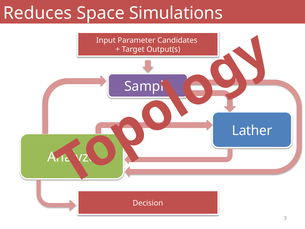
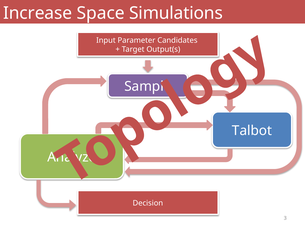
Reduces: Reduces -> Increase (38, 13)
Lather: Lather -> Talbot (252, 131)
